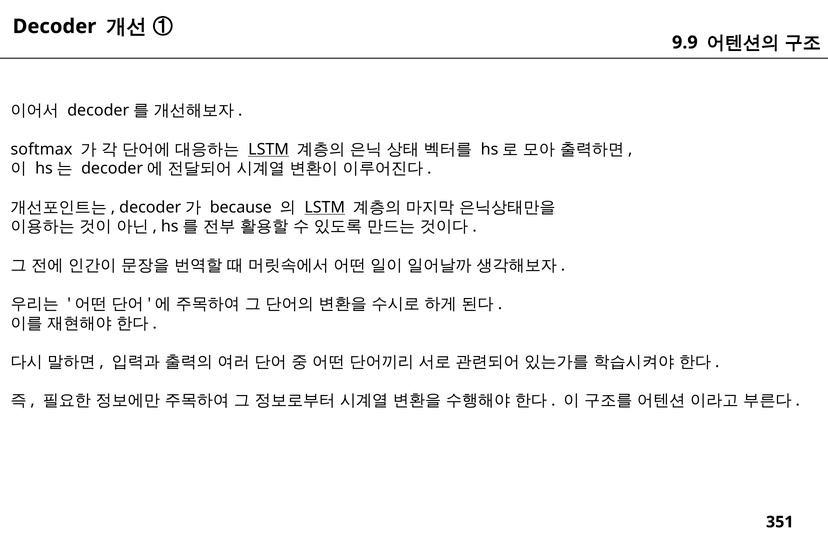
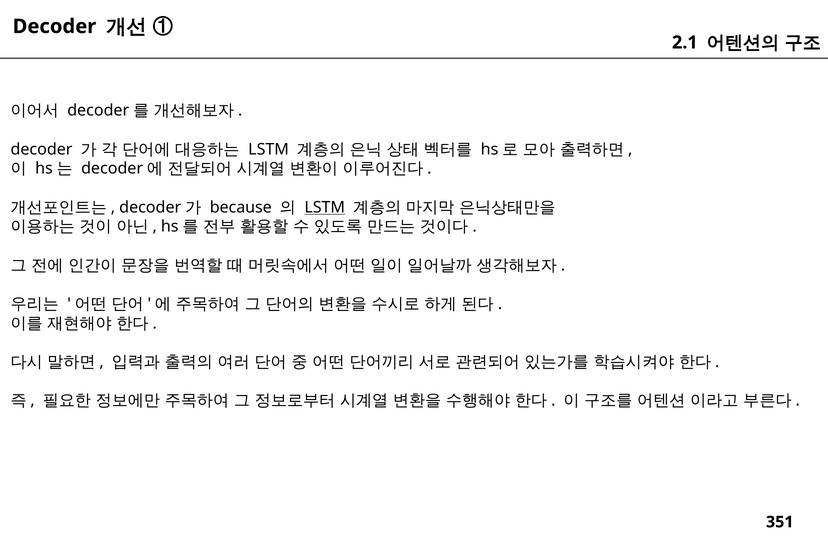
9.9: 9.9 -> 2.1 (685, 42)
softmax: softmax -> decoder (42, 149)
LSTM underline: present -> none (269, 149)
